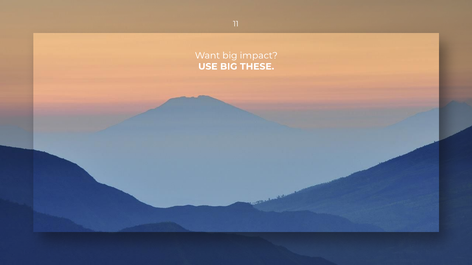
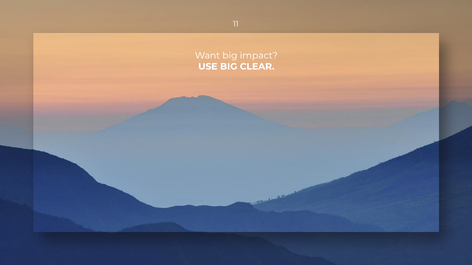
THESE: THESE -> CLEAR (257, 67)
